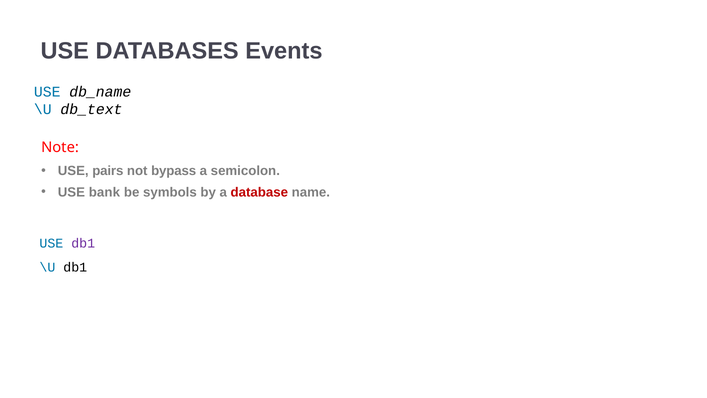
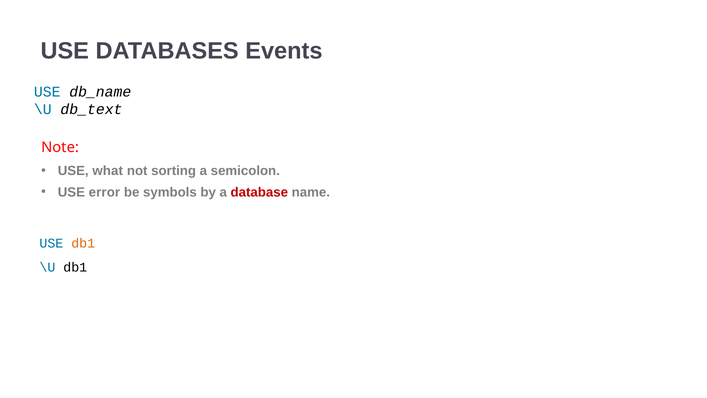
pairs: pairs -> what (108, 171)
bypass: bypass -> sorting (174, 171)
bank: bank -> error (104, 192)
db1 colour: purple -> orange (83, 243)
